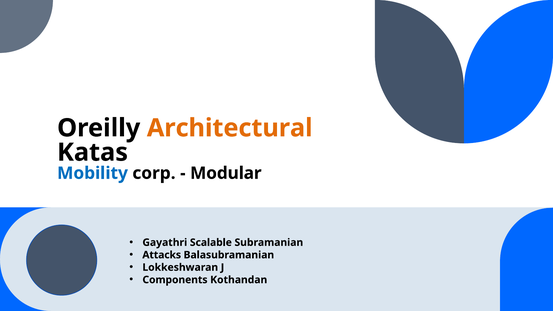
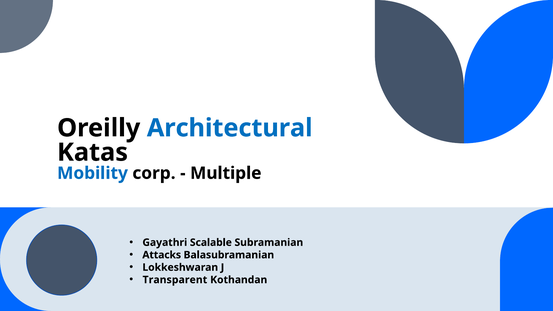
Architectural colour: orange -> blue (230, 128)
Modular: Modular -> Multiple (226, 173)
Components: Components -> Transparent (175, 280)
